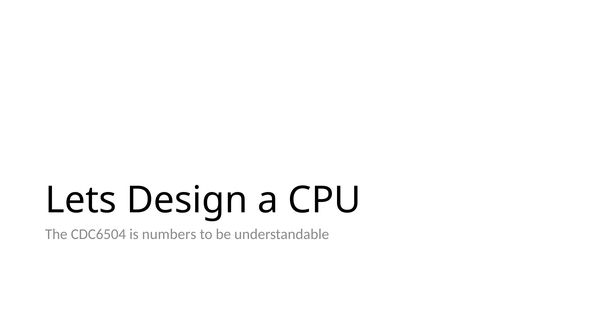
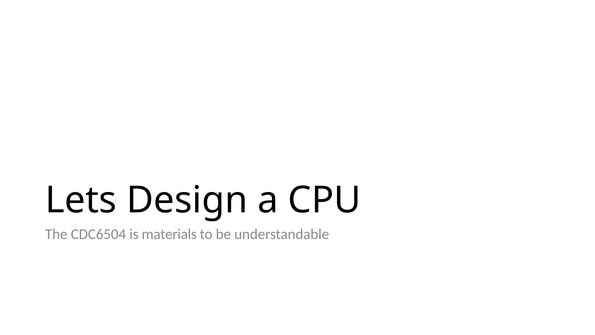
numbers: numbers -> materials (169, 234)
